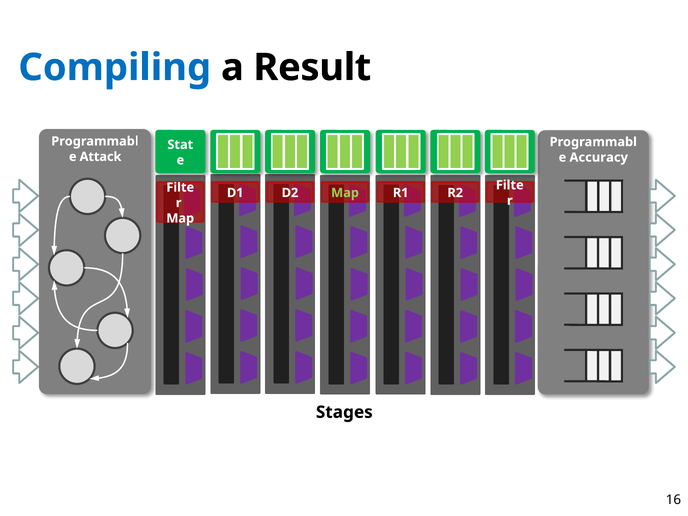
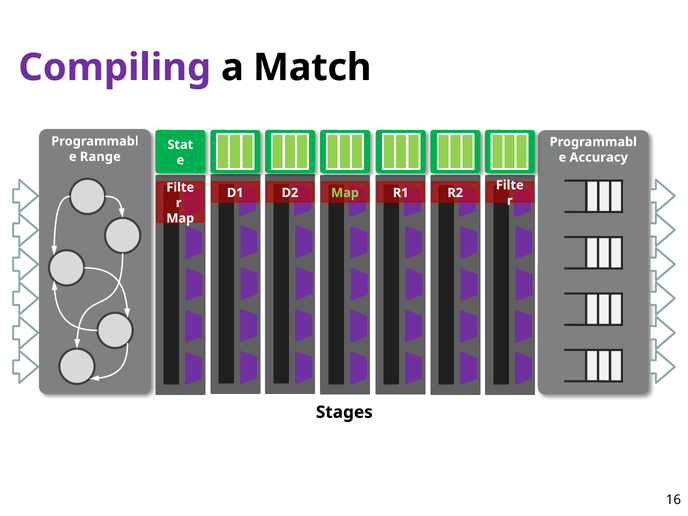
Compiling colour: blue -> purple (115, 68)
Result: Result -> Match (312, 68)
Attack: Attack -> Range (100, 157)
